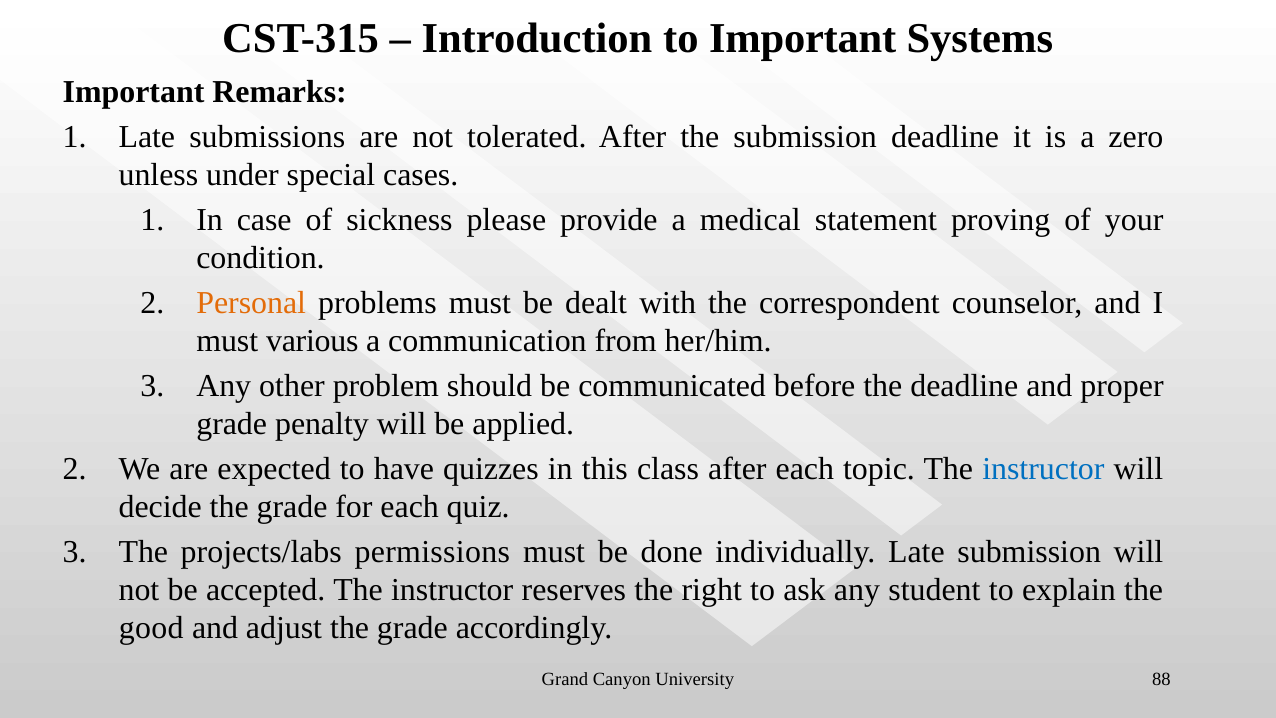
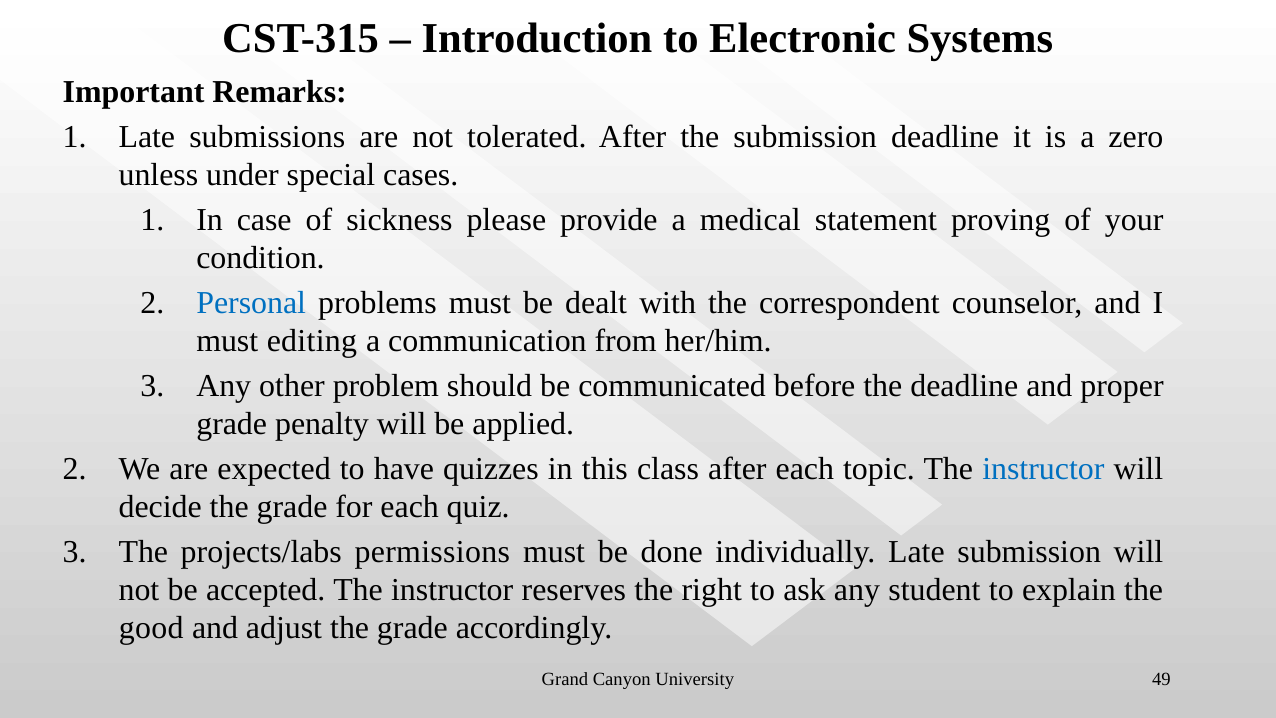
to Important: Important -> Electronic (803, 38)
Personal colour: orange -> blue (251, 303)
various: various -> editing (312, 341)
88: 88 -> 49 (1161, 679)
